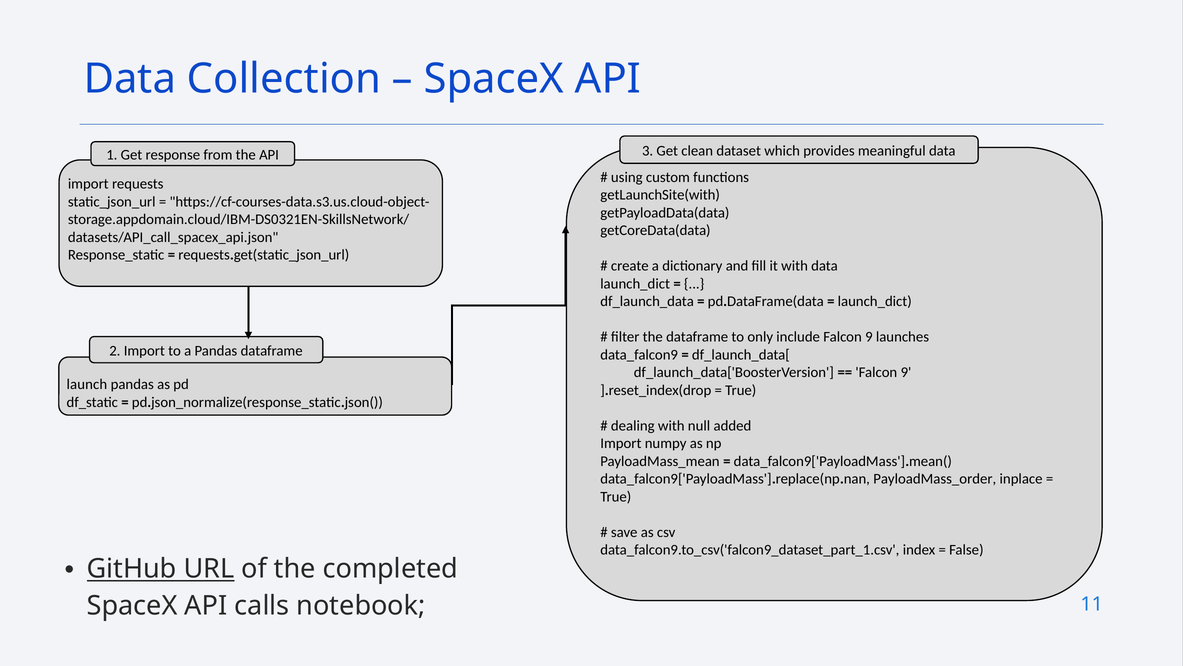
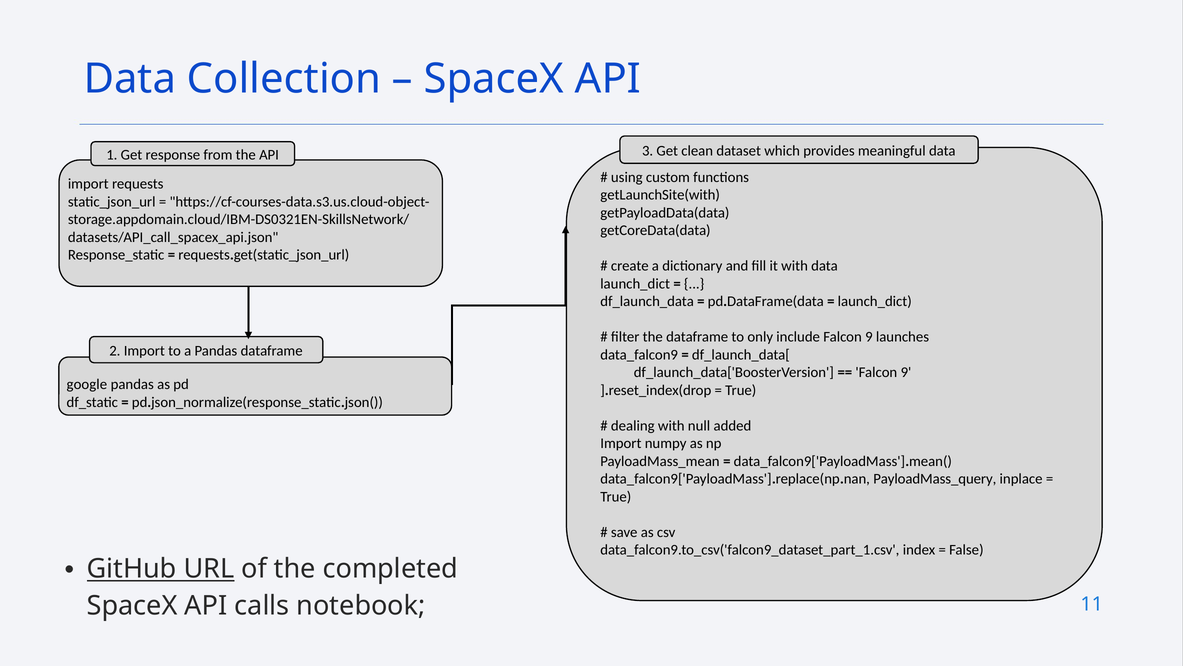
launch: launch -> google (87, 384)
PayloadMass_order: PayloadMass_order -> PayloadMass_query (935, 479)
